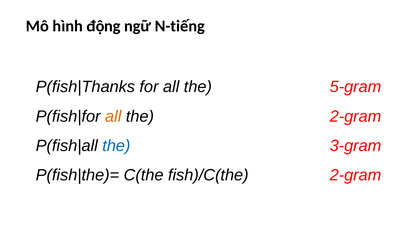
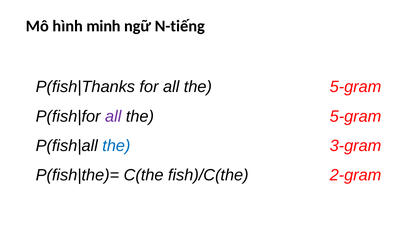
động: động -> minh (104, 26)
all colour: orange -> purple (113, 116)
2-gram: 2-gram -> 5-gram (356, 116)
